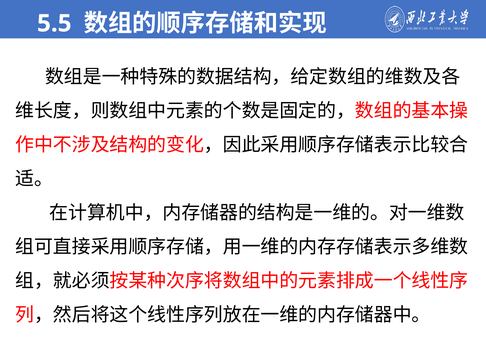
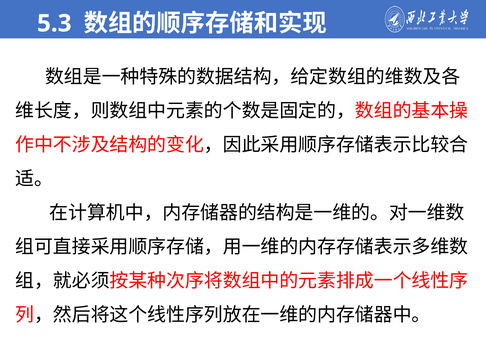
5.5: 5.5 -> 5.3 (54, 23)
